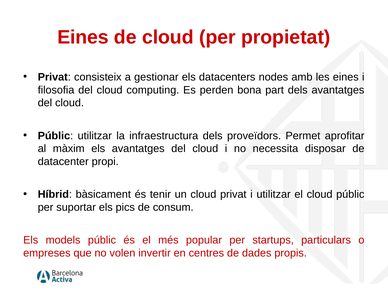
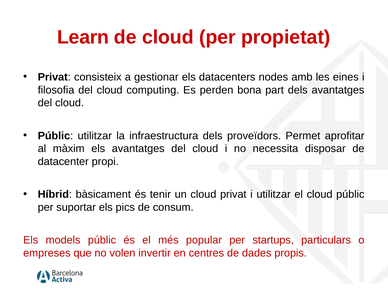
Eines: Eines -> Learn (83, 37)
